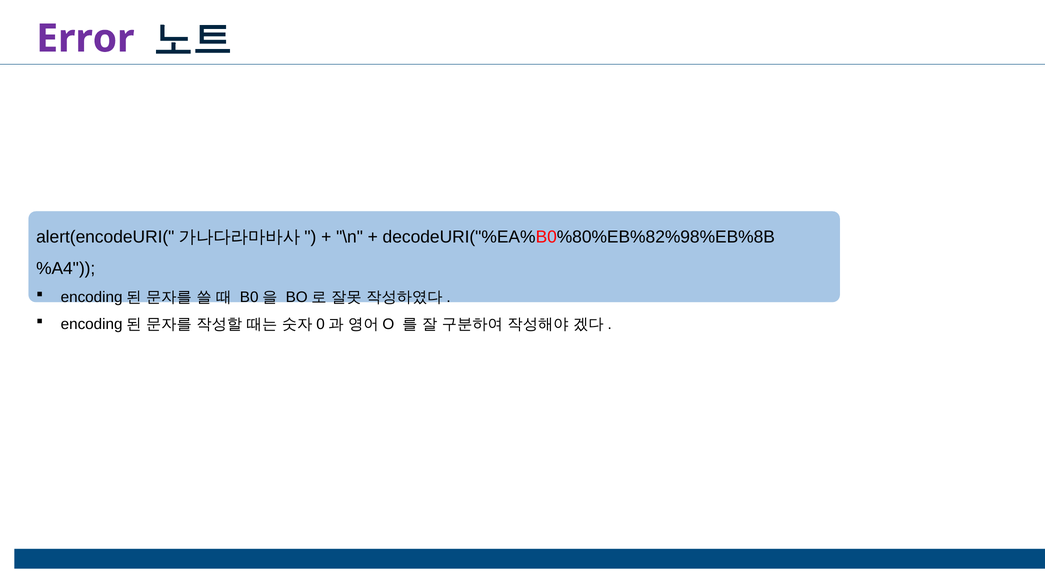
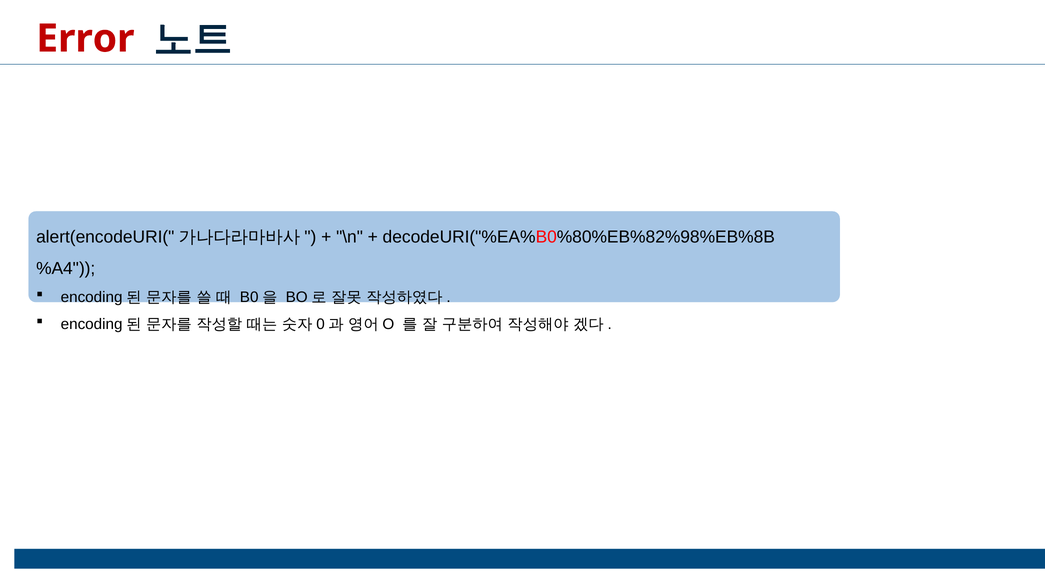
Error colour: purple -> red (85, 39)
